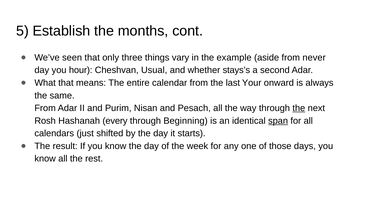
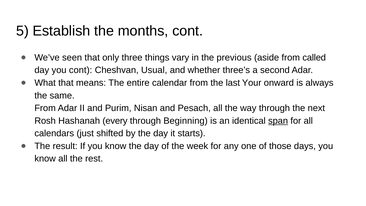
example: example -> previous (234, 58)
never: never -> called (314, 58)
you hour: hour -> cont (81, 70)
stays’s: stays’s -> three’s (236, 70)
the underline: present -> none (299, 108)
